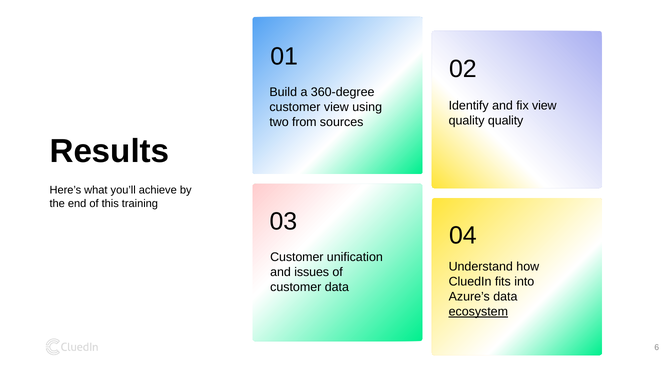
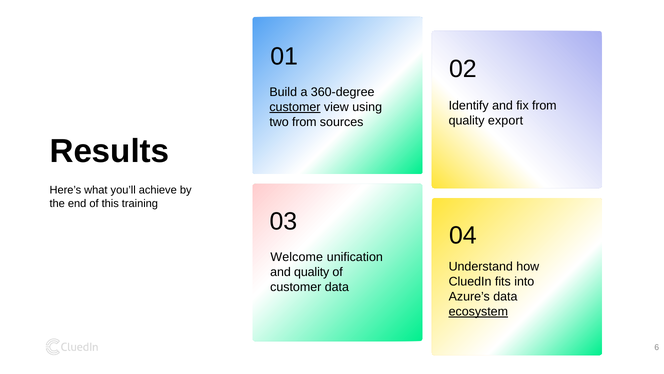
fix view: view -> from (544, 105)
customer underline: none -> present (295, 107)
quality quality: quality -> export (506, 120)
Customer: Customer -> Welcome (297, 257)
and issues: issues -> quality (312, 272)
